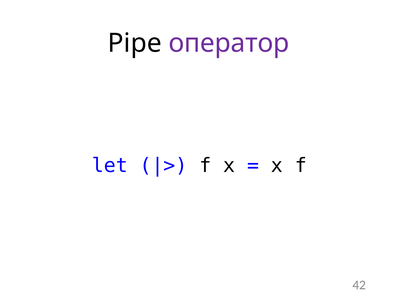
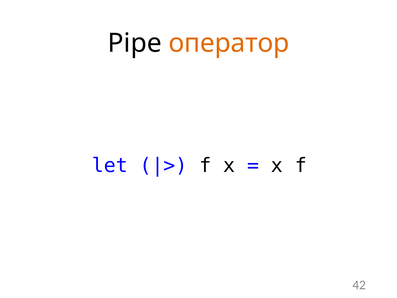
оператор colour: purple -> orange (229, 43)
